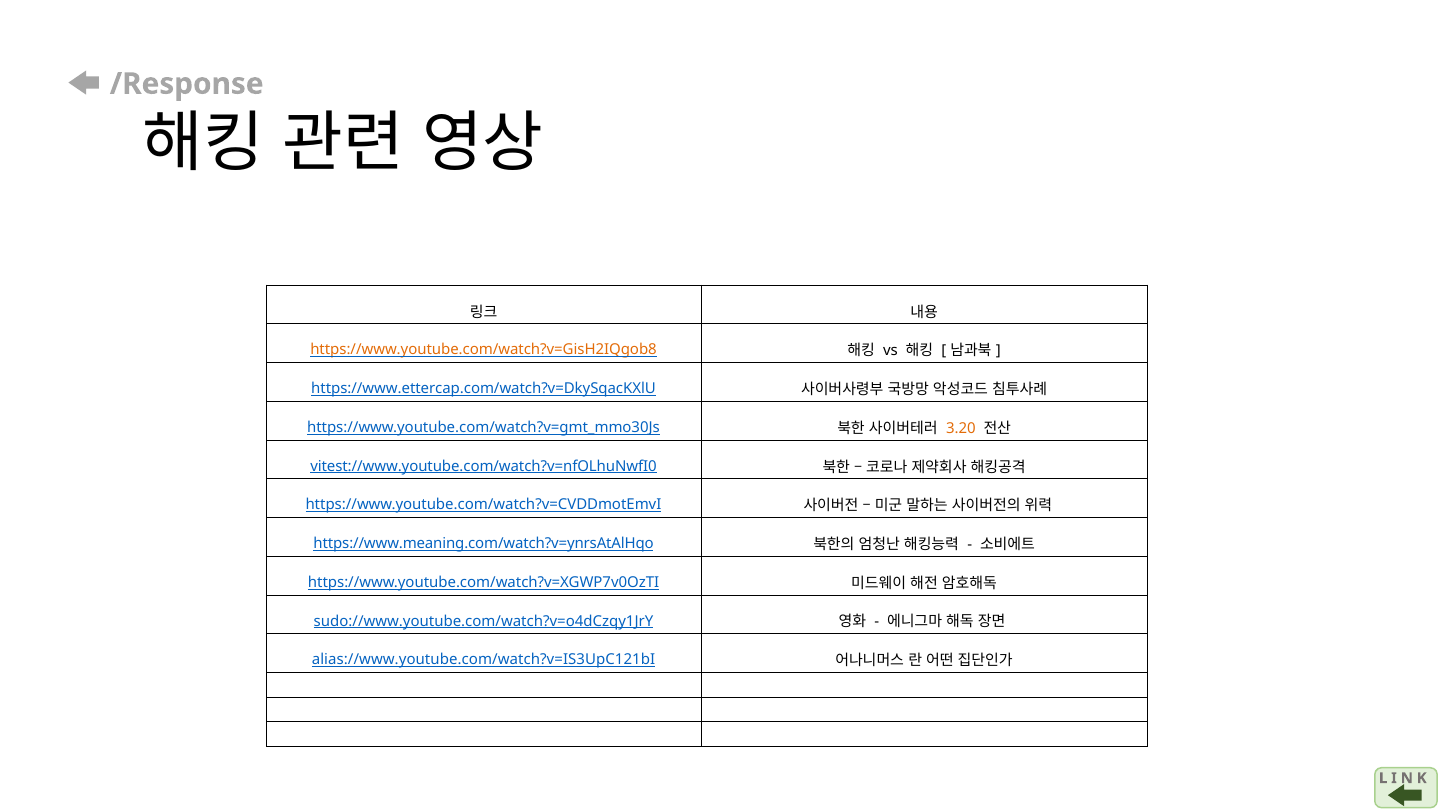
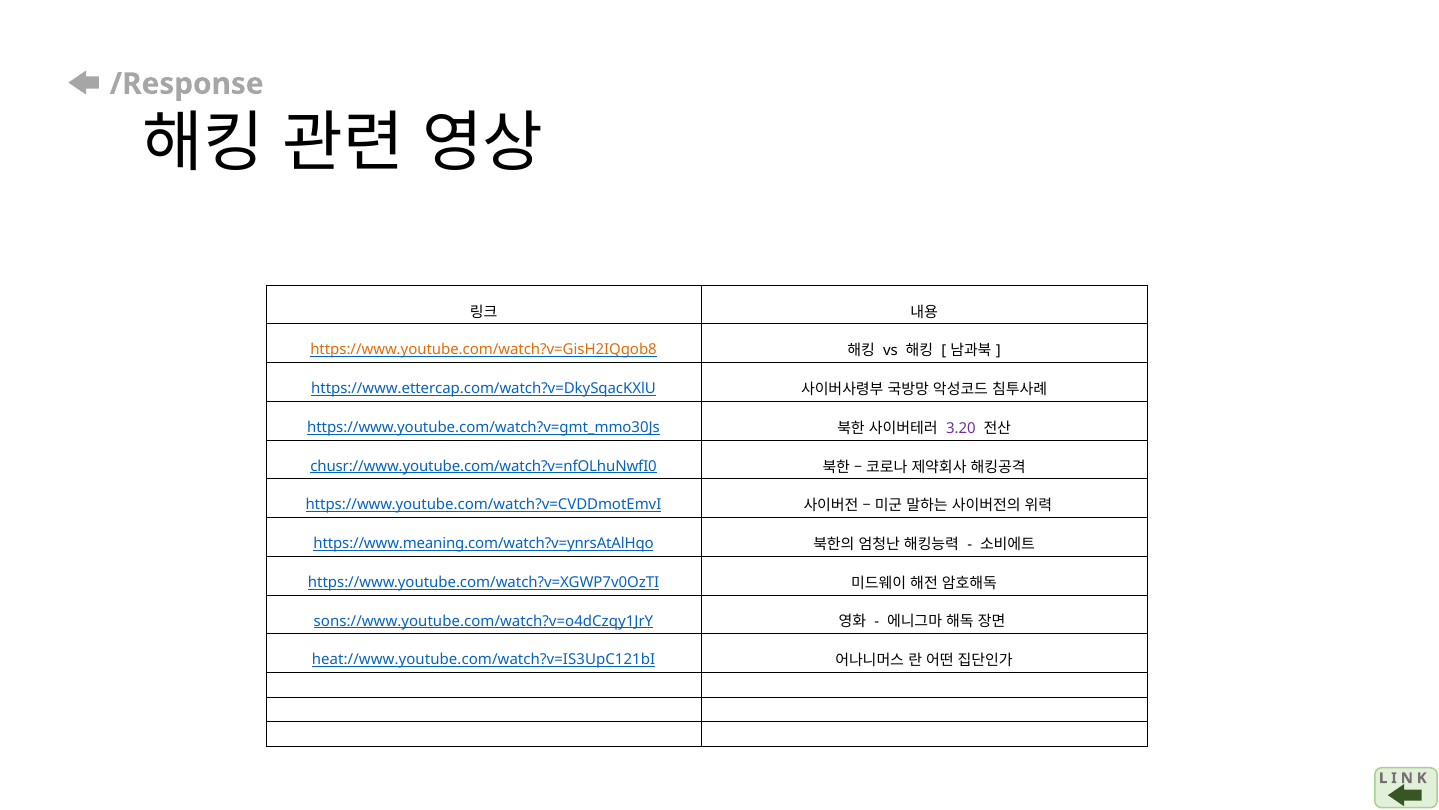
3.20 colour: orange -> purple (961, 428)
vitest://www.youtube.com/watch?v=nfOLhuNwfI0: vitest://www.youtube.com/watch?v=nfOLhuNwfI0 -> chusr://www.youtube.com/watch?v=nfOLhuNwfI0 (484, 466)
sudo://www.youtube.com/watch?v=o4dCzqy1JrY: sudo://www.youtube.com/watch?v=o4dCzqy1JrY -> sons://www.youtube.com/watch?v=o4dCzqy1JrY (483, 621)
alias://www.youtube.com/watch?v=IS3UpC121bI: alias://www.youtube.com/watch?v=IS3UpC121bI -> heat://www.youtube.com/watch?v=IS3UpC121bI (484, 659)
